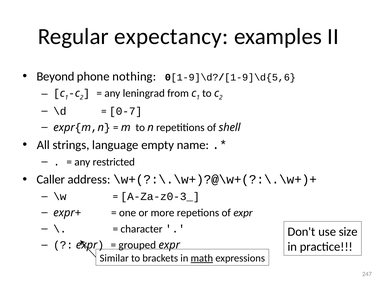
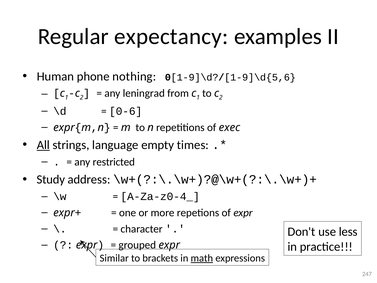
Beyond: Beyond -> Human (55, 76)
0-7: 0-7 -> 0-6 (126, 111)
shell: shell -> exec (229, 127)
All underline: none -> present (43, 145)
name: name -> times (193, 145)
Caller: Caller -> Study (51, 179)
A-Za-z0-3_: A-Za-z0-3_ -> A-Za-z0-4_ (160, 196)
size: size -> less (348, 232)
